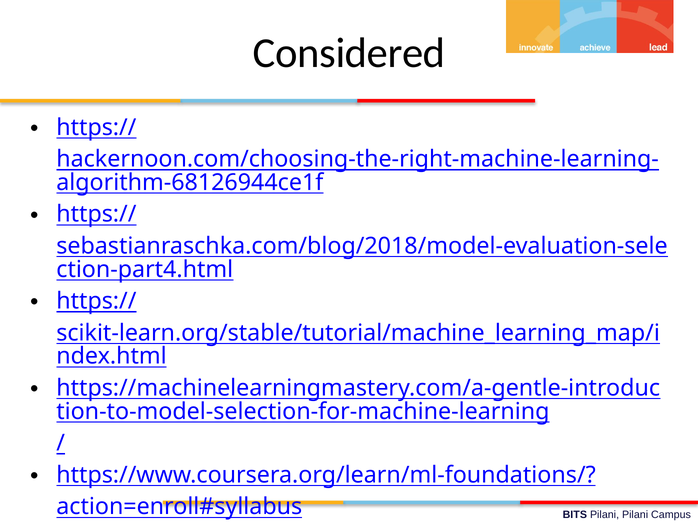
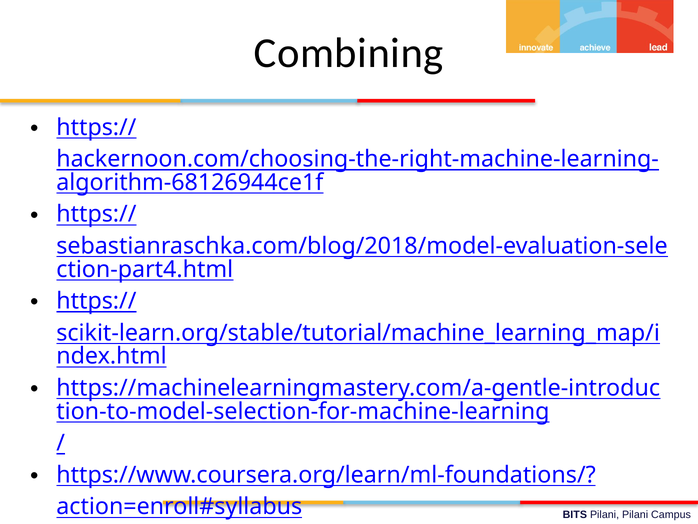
Considered: Considered -> Combining (349, 53)
